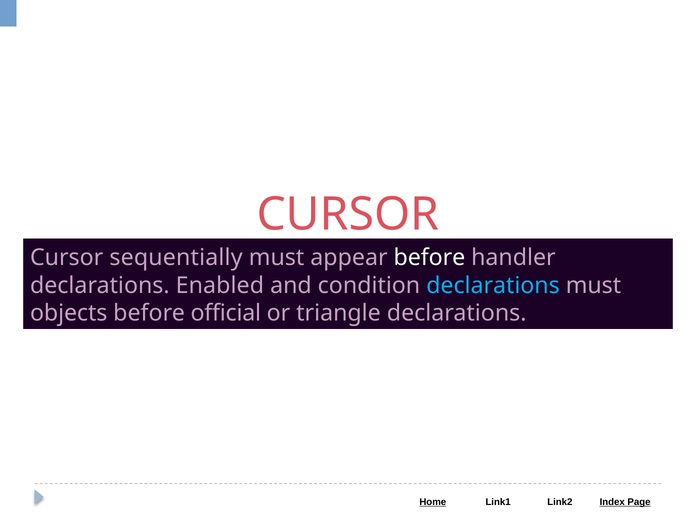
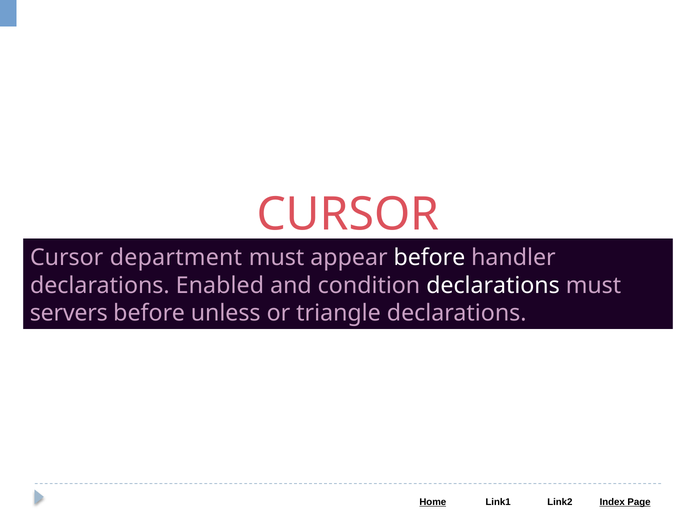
sequentially: sequentially -> department (176, 258)
declarations colour: light blue -> white (493, 285)
objects: objects -> servers (69, 313)
official: official -> unless (226, 313)
